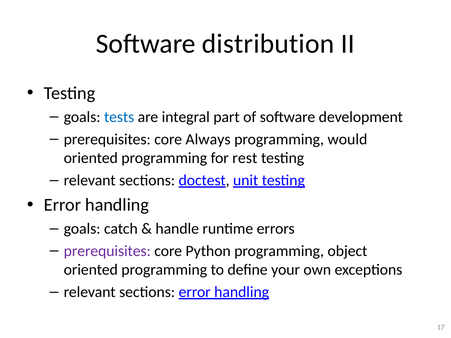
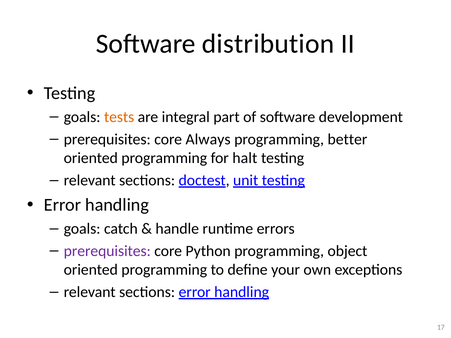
tests colour: blue -> orange (119, 117)
would: would -> better (347, 139)
rest: rest -> halt (245, 158)
